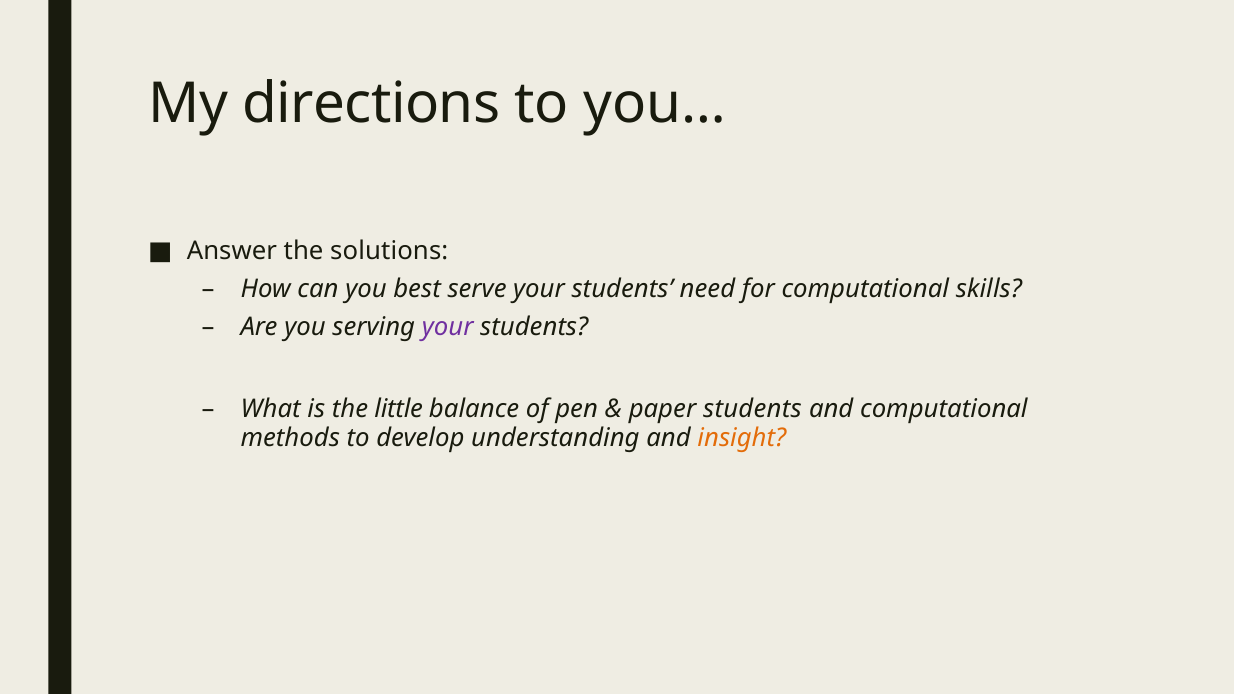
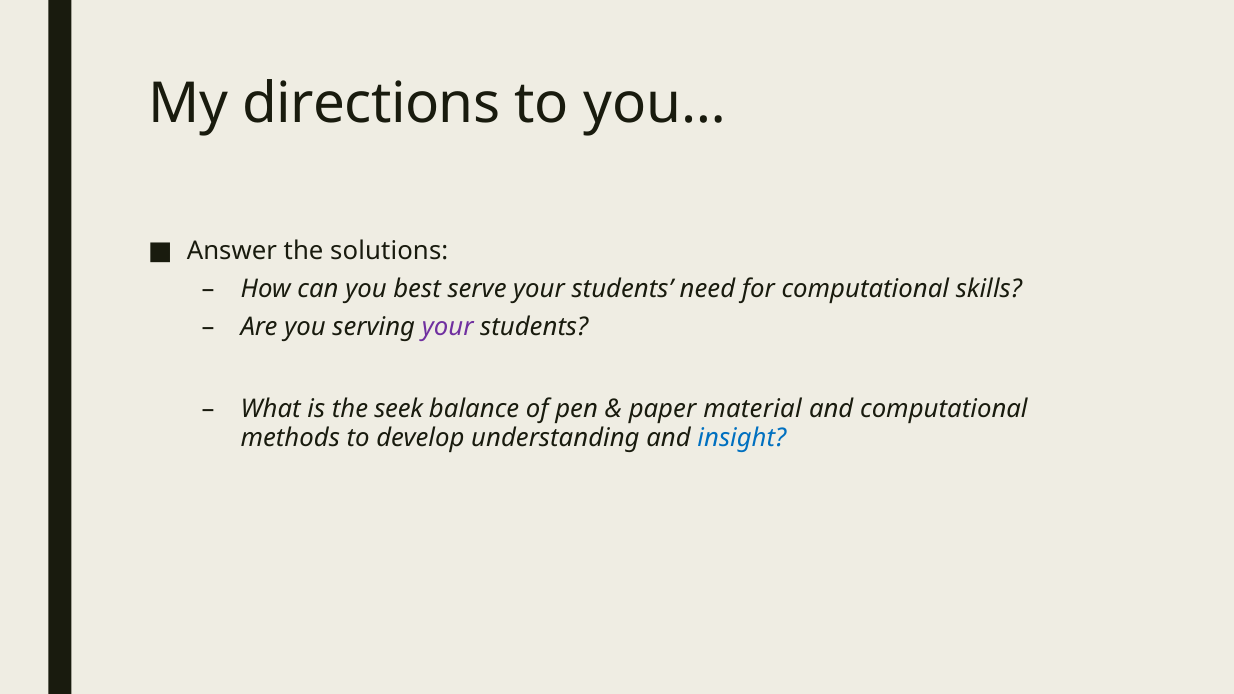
little: little -> seek (399, 409)
paper students: students -> material (752, 409)
insight colour: orange -> blue (742, 438)
